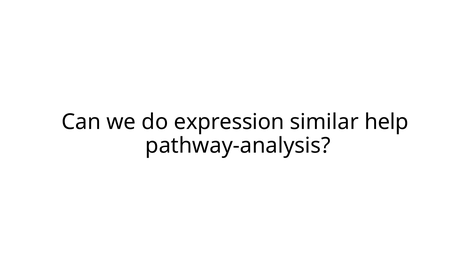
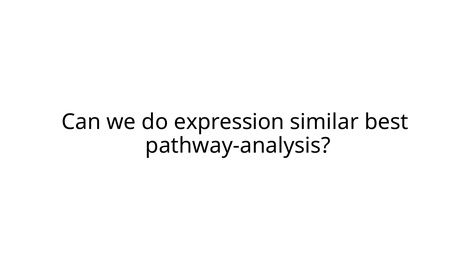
help: help -> best (386, 122)
